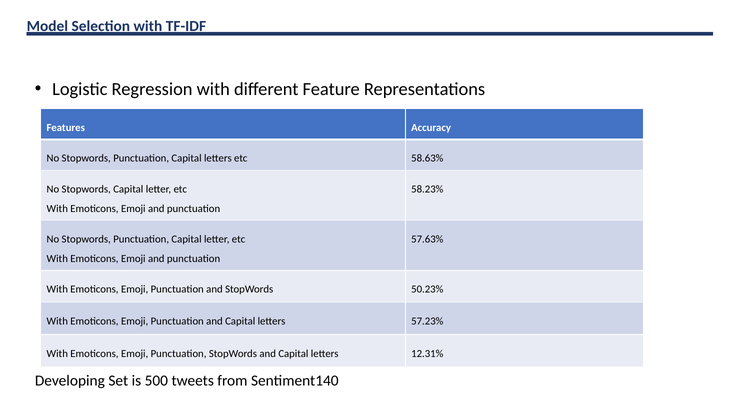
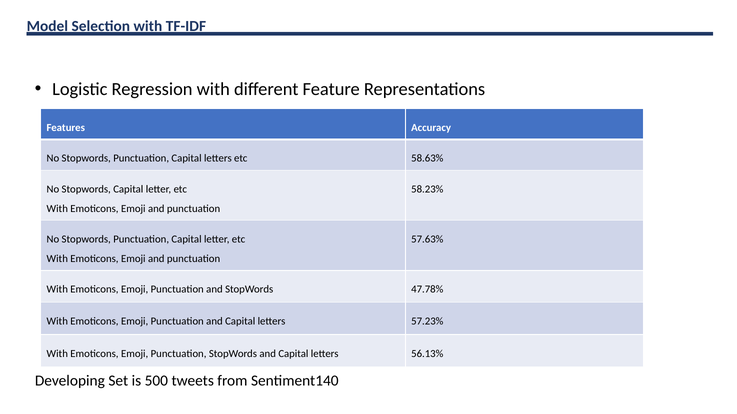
50.23%: 50.23% -> 47.78% (427, 290)
12.31%: 12.31% -> 56.13% (427, 354)
